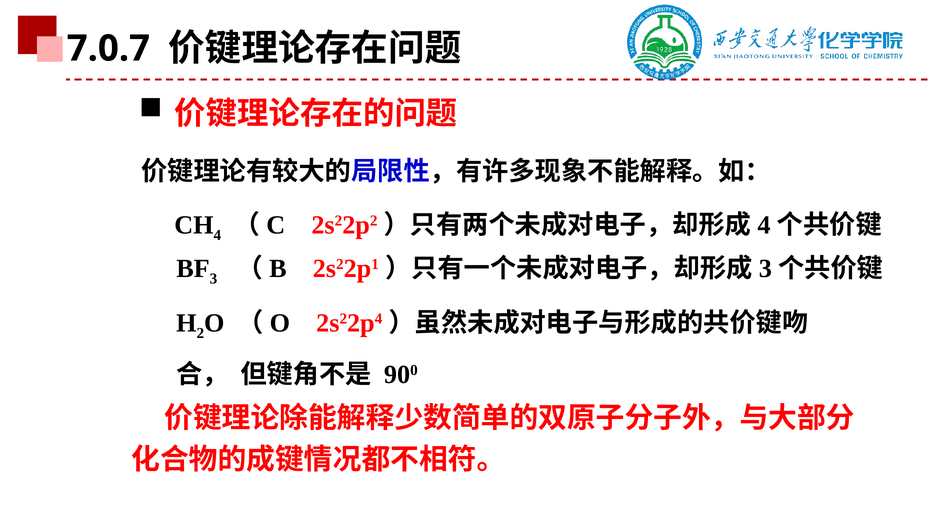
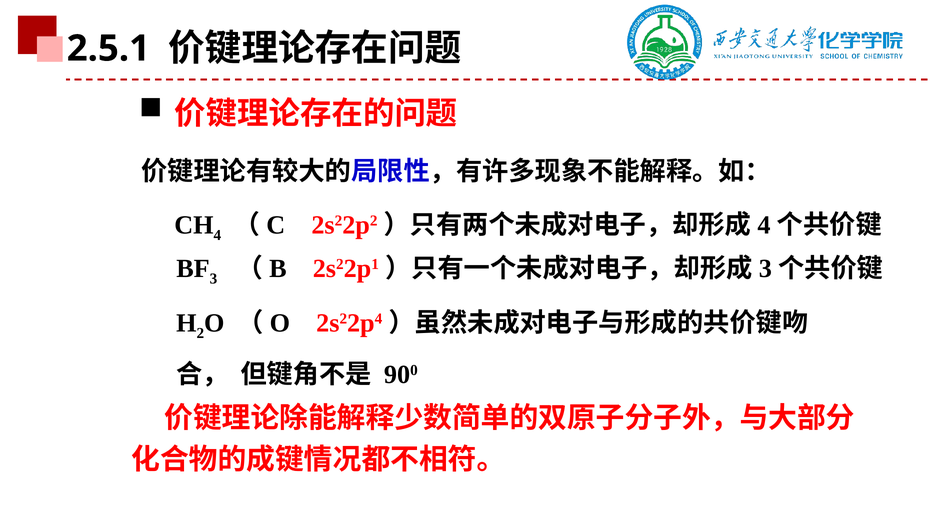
7.0.7: 7.0.7 -> 2.5.1 (108, 49)
